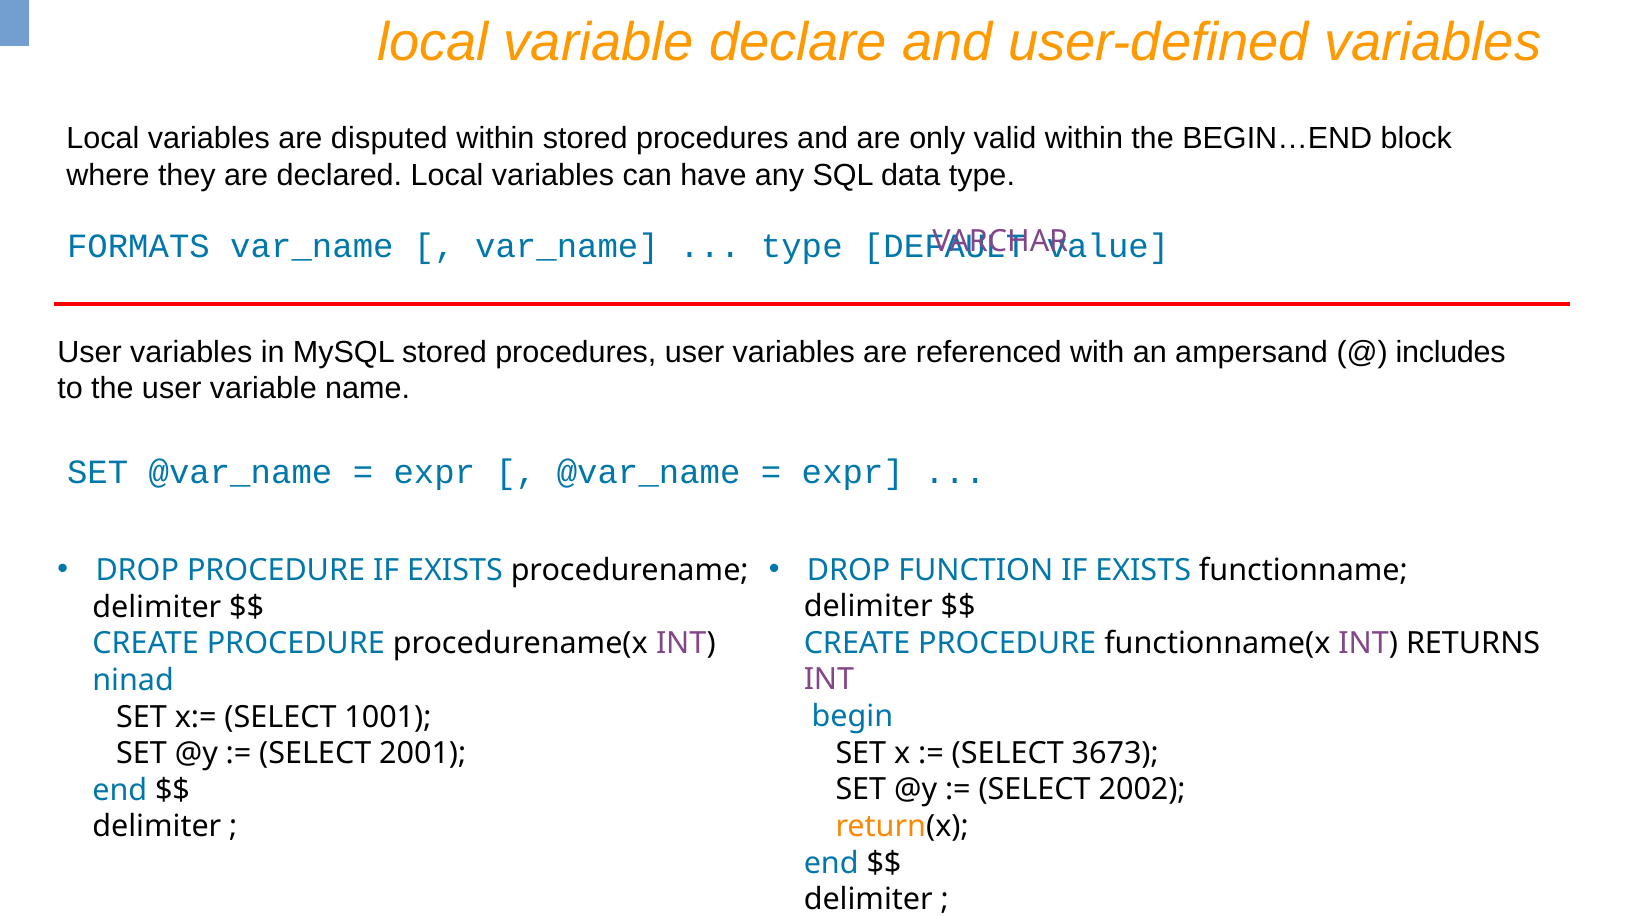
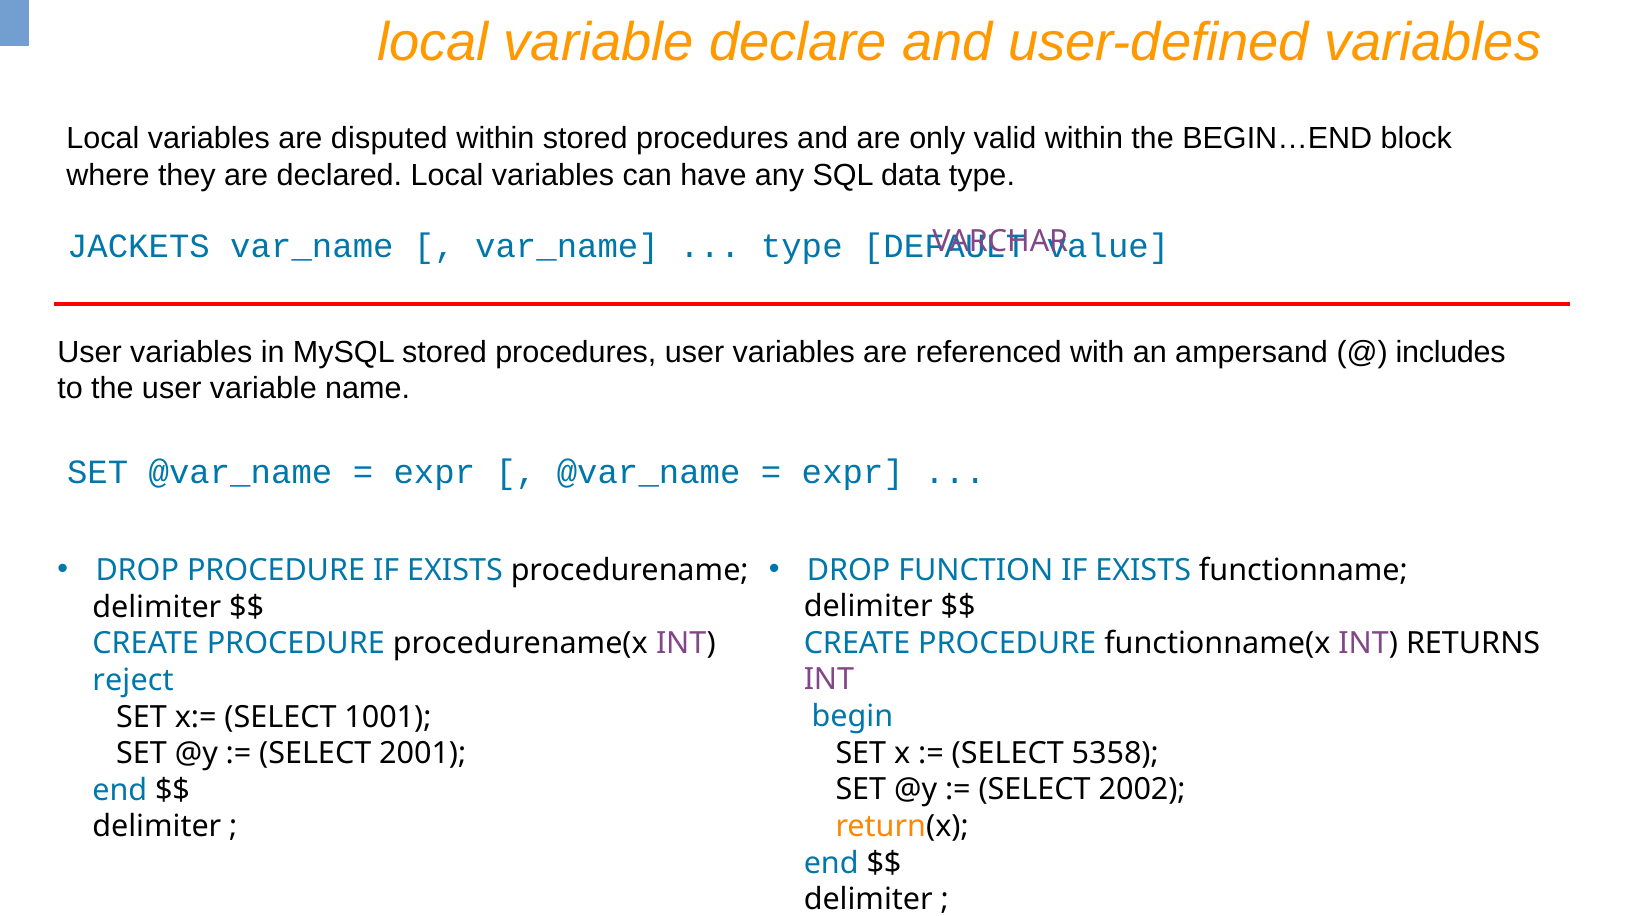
FORMATS: FORMATS -> JACKETS (138, 246)
ninad: ninad -> reject (133, 681)
3673: 3673 -> 5358 (1115, 753)
